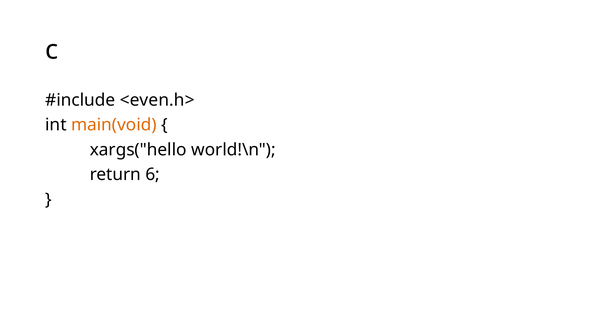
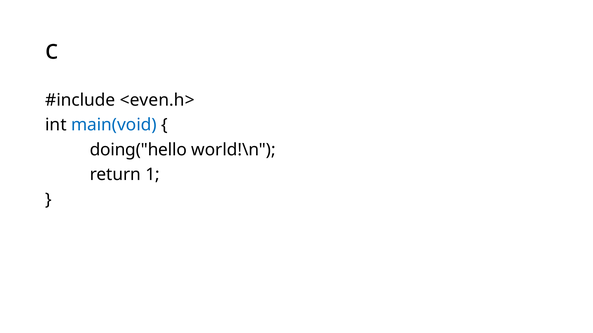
main(void colour: orange -> blue (114, 125)
xargs("hello: xargs("hello -> doing("hello (138, 150)
6: 6 -> 1 (153, 175)
